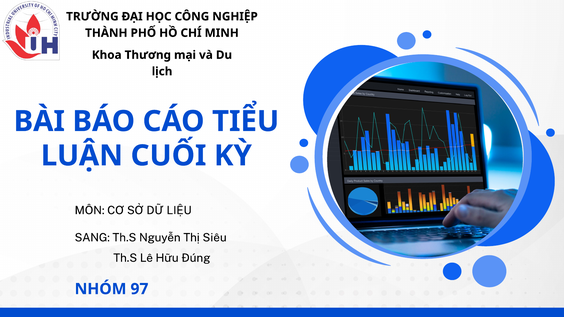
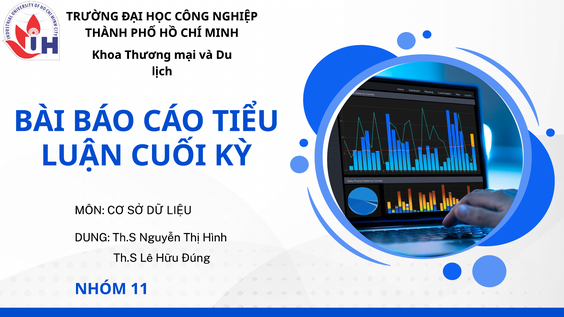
SANG: SANG -> DUNG (92, 238)
Siêu: Siêu -> Hình (215, 238)
97: 97 -> 11 (139, 289)
